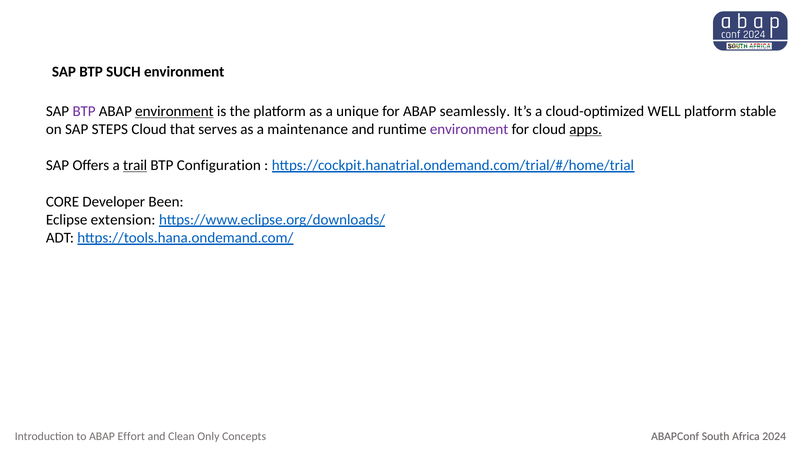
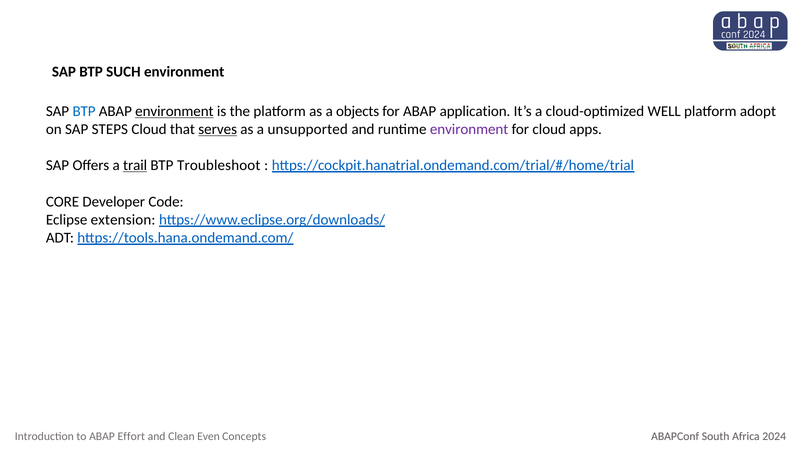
BTP colour: purple -> blue (84, 111)
unique: unique -> objects (358, 111)
seamlessly: seamlessly -> application (475, 111)
stable: stable -> adopt (758, 111)
serves underline: none -> present (218, 129)
maintenance: maintenance -> unsupported (308, 129)
apps underline: present -> none (586, 129)
Configuration: Configuration -> Troubleshoot (219, 165)
Been: Been -> Code (166, 202)
Only: Only -> Even (209, 437)
